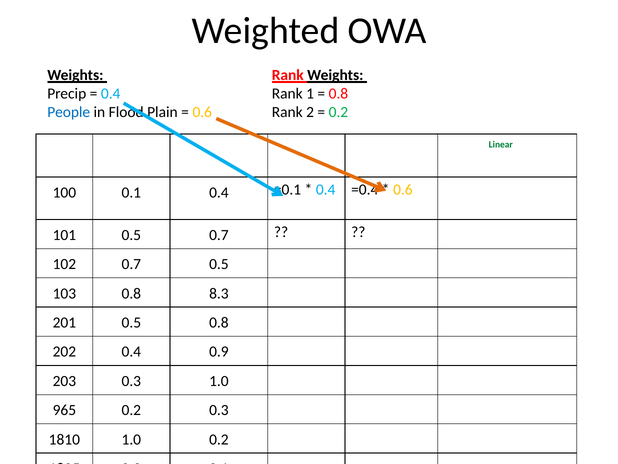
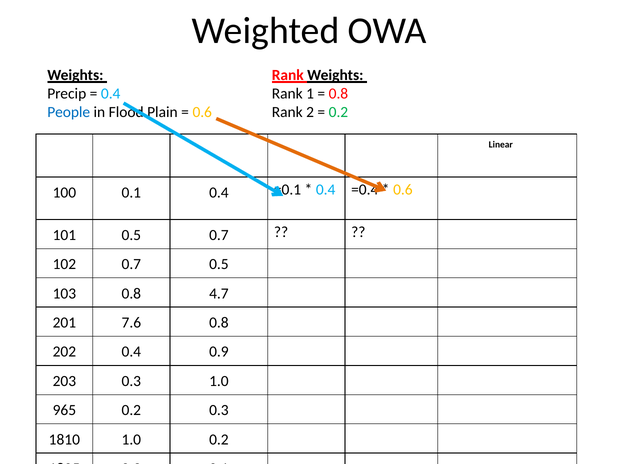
Linear colour: green -> black (501, 145)
8.3: 8.3 -> 4.7 (219, 293)
201 0.5: 0.5 -> 7.6 (131, 322)
